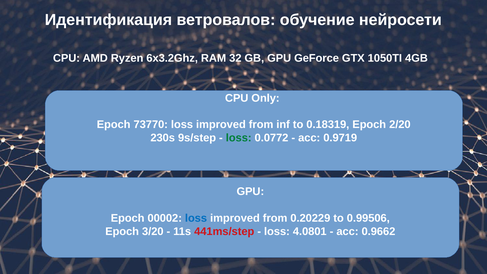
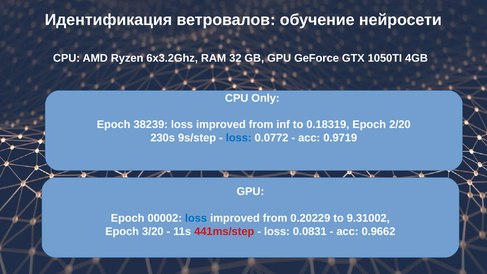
73770: 73770 -> 38239 (151, 125)
loss colour: green -> blue (239, 138)
0.99506: 0.99506 -> 9.31002 (368, 218)
4.0801: 4.0801 -> 0.0831 (310, 231)
